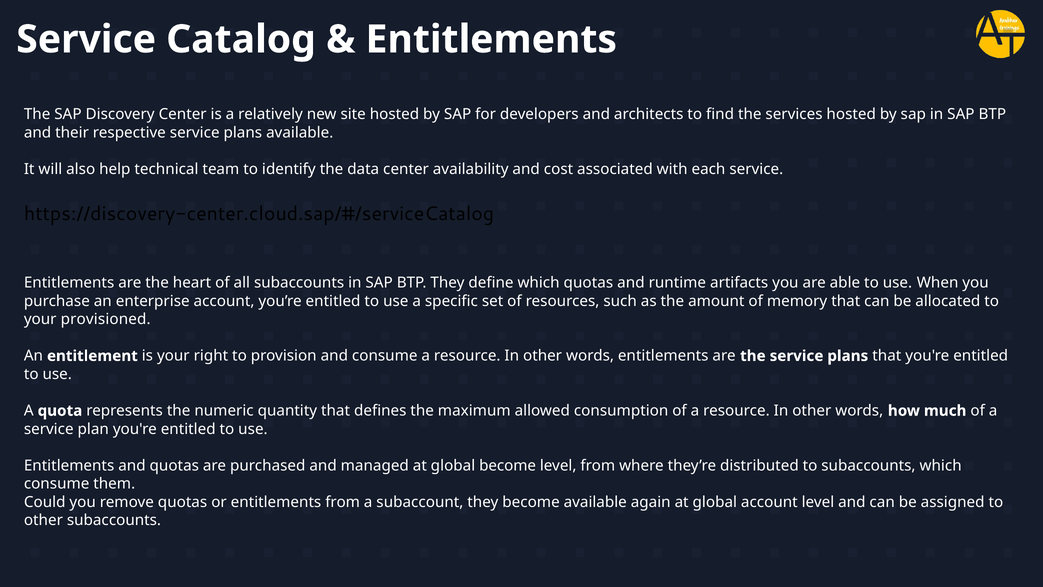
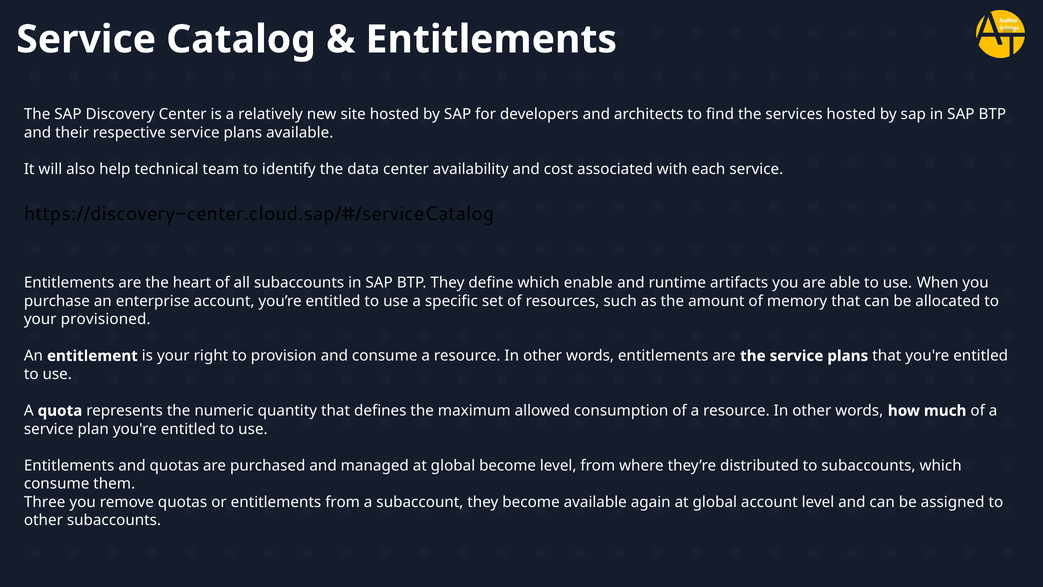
which quotas: quotas -> enable (588, 283)
Could: Could -> Three (45, 502)
